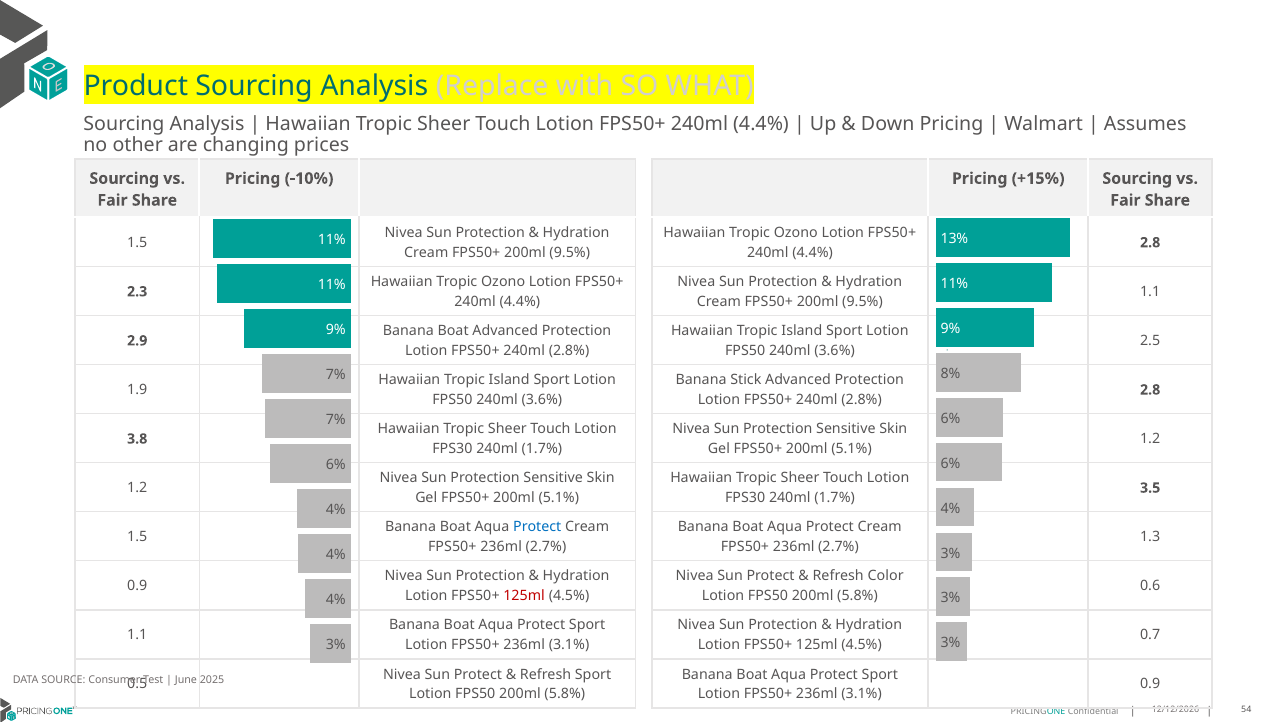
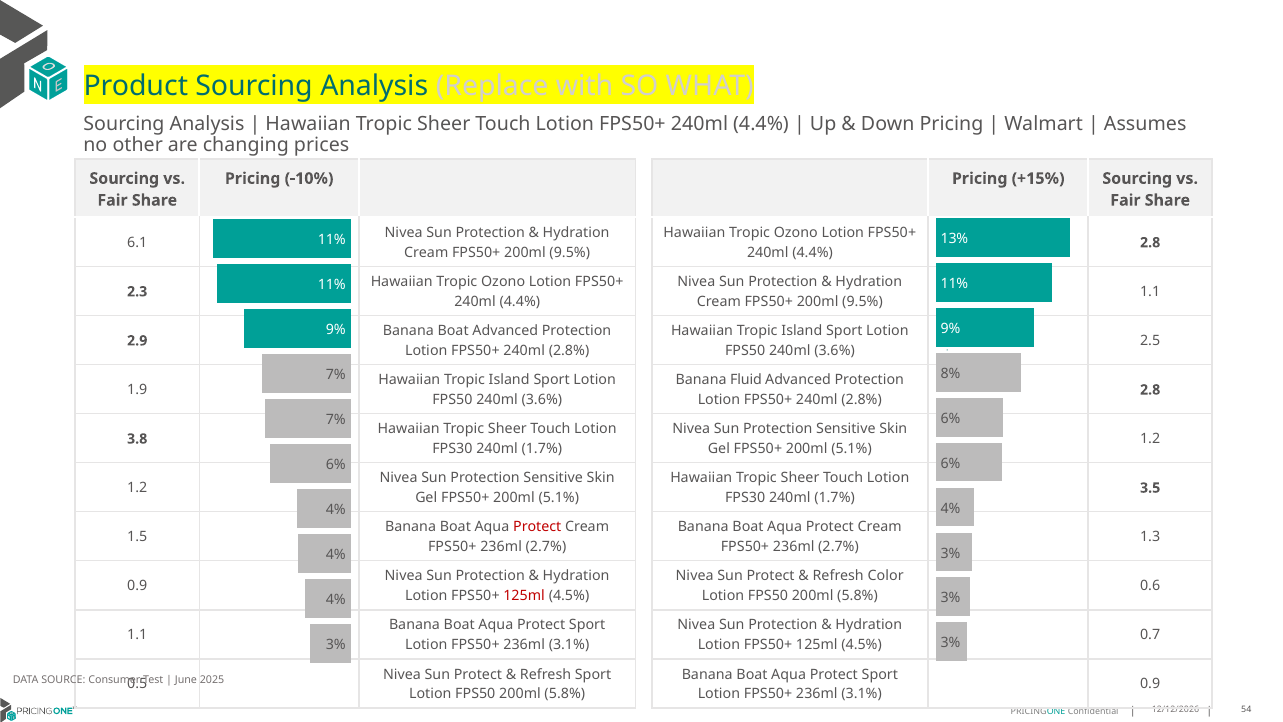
1.5: 1.5 -> 6.1 (137, 243)
Stick: Stick -> Fluid (746, 380)
Protect colour: blue -> red (537, 527)
